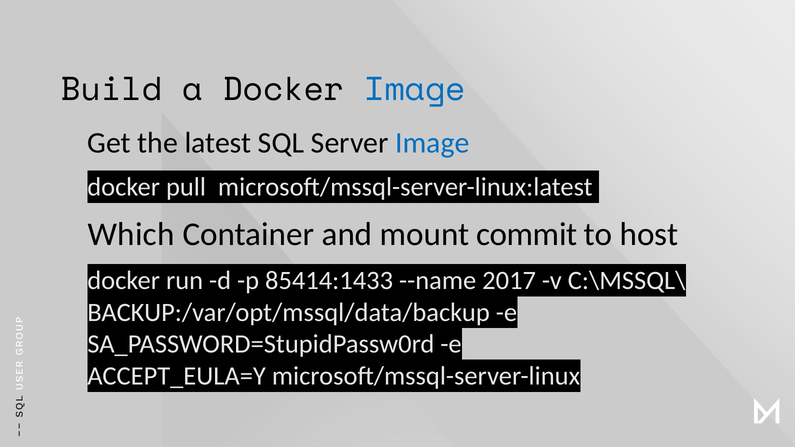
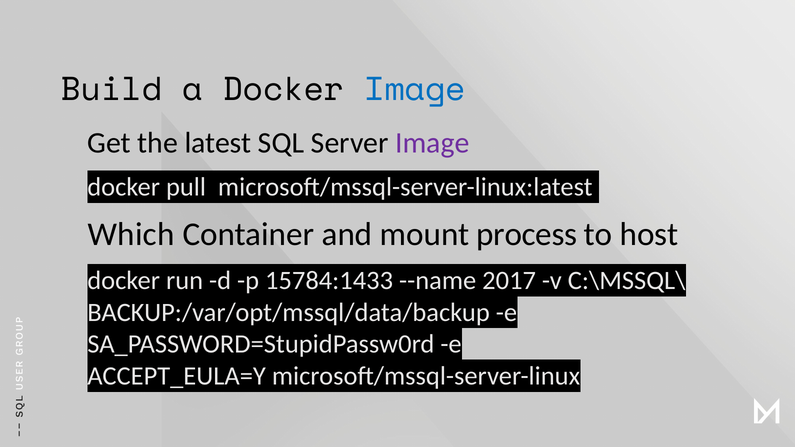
Image colour: blue -> purple (432, 143)
commit: commit -> process (527, 234)
85414:1433: 85414:1433 -> 15784:1433 (329, 281)
